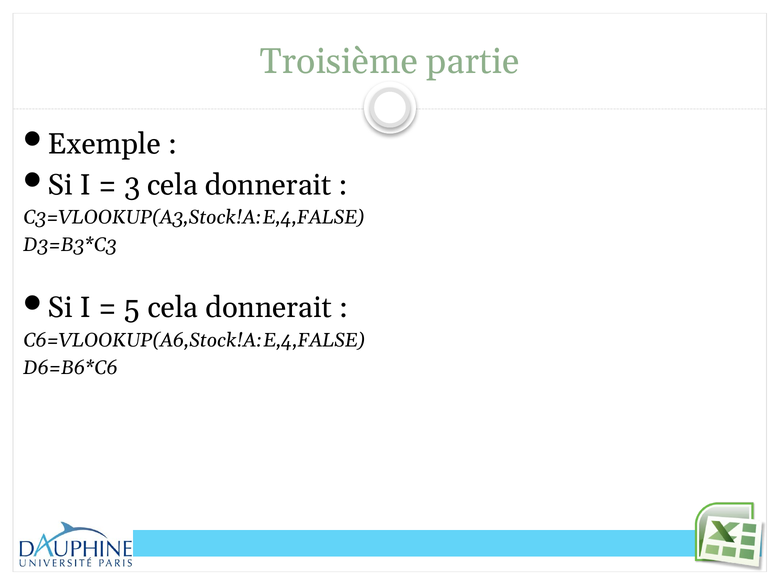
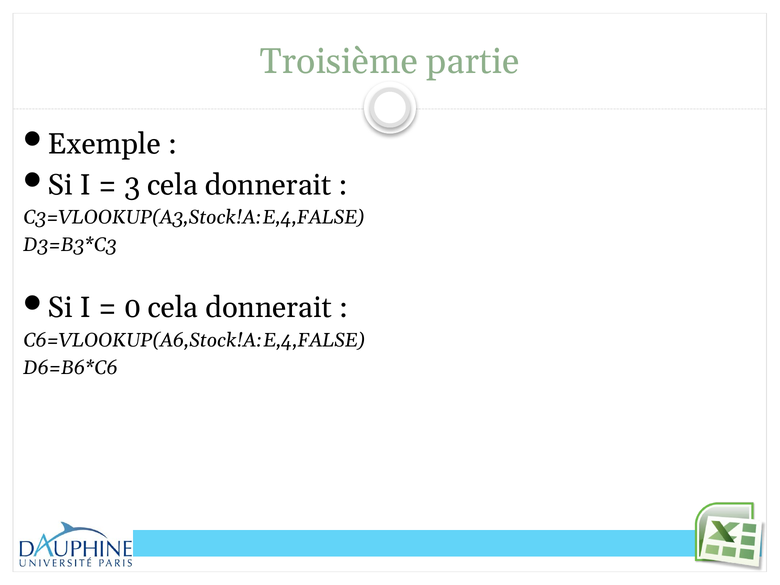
5: 5 -> 0 (132, 308)
